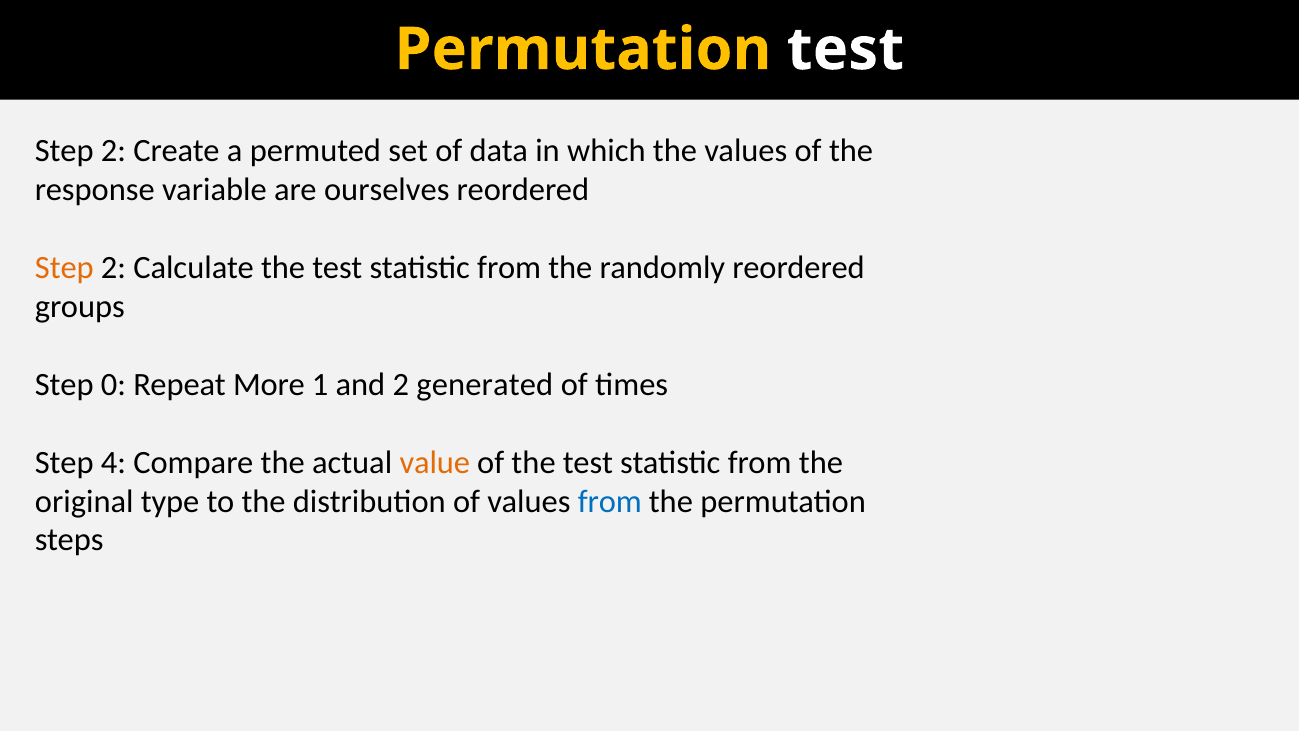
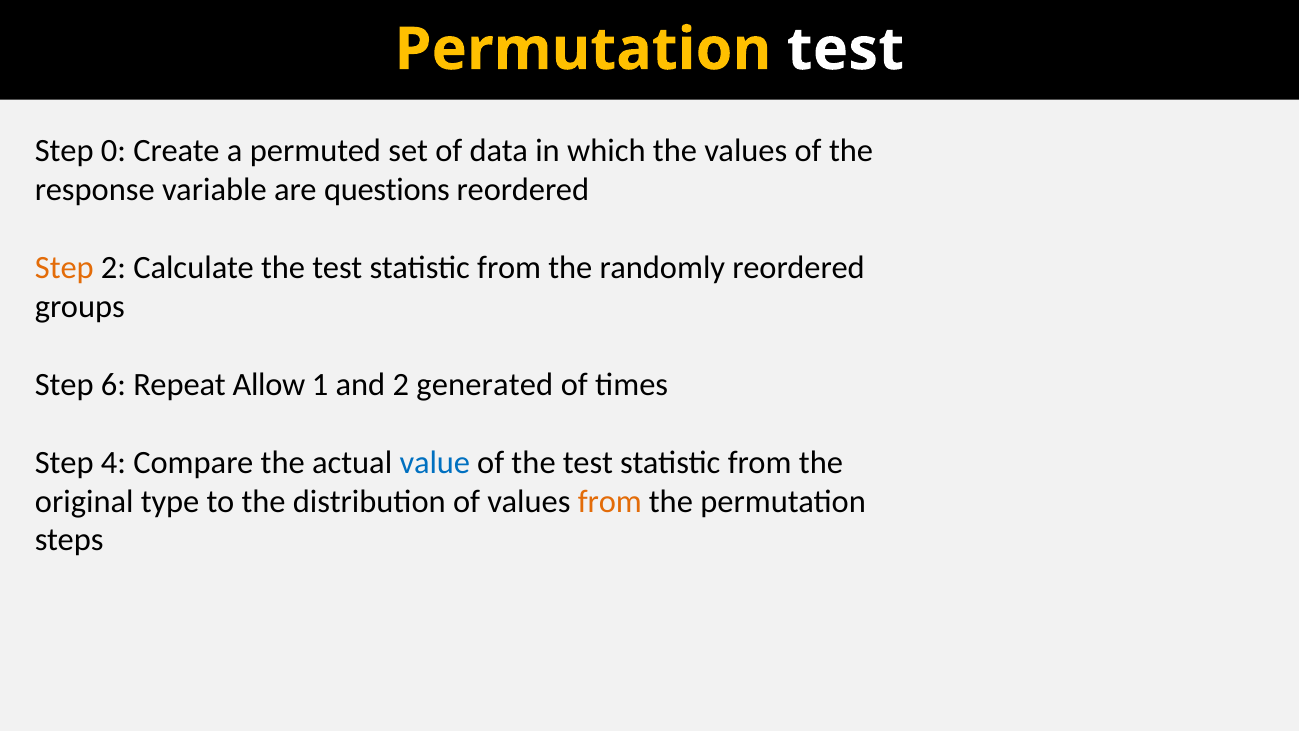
2: 2 -> 0 (113, 150)
ourselves: ourselves -> questions (387, 189)
0: 0 -> 6 (113, 384)
More: More -> Allow (269, 384)
value colour: orange -> blue (435, 462)
from colour: blue -> orange (610, 501)
